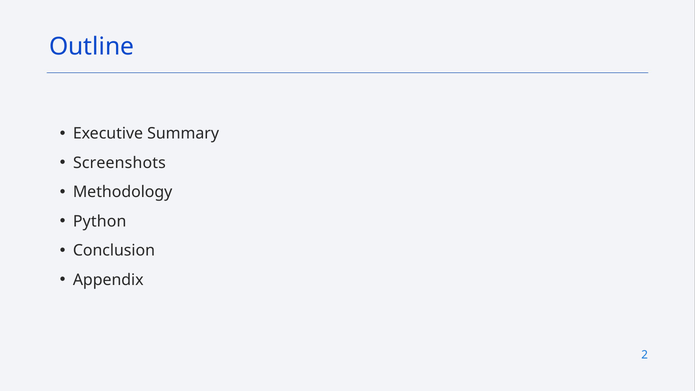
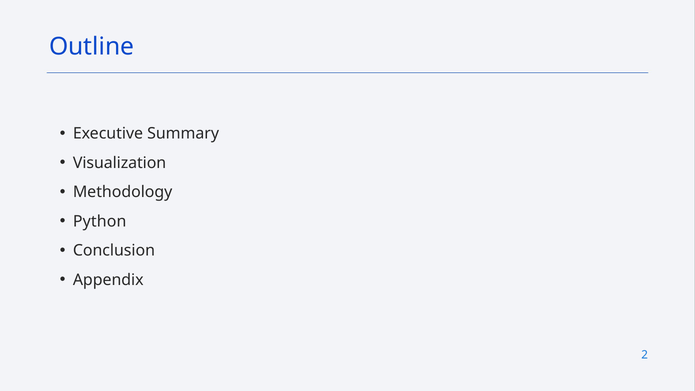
Screenshots: Screenshots -> Visualization (120, 163)
